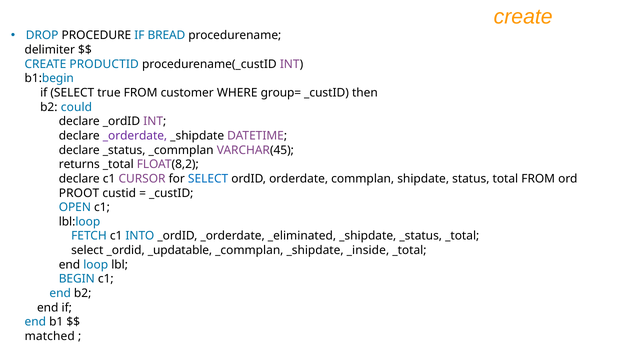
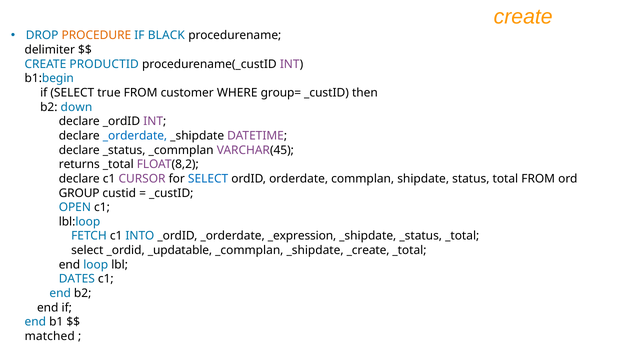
PROCEDURE colour: black -> orange (96, 36)
BREAD: BREAD -> BLACK (166, 36)
could: could -> down (76, 107)
_orderdate colour: purple -> blue (135, 136)
PROOT: PROOT -> GROUP (79, 193)
_eliminated: _eliminated -> _expression (302, 236)
_inside: _inside -> _create (368, 251)
BEGIN: BEGIN -> DATES (77, 279)
